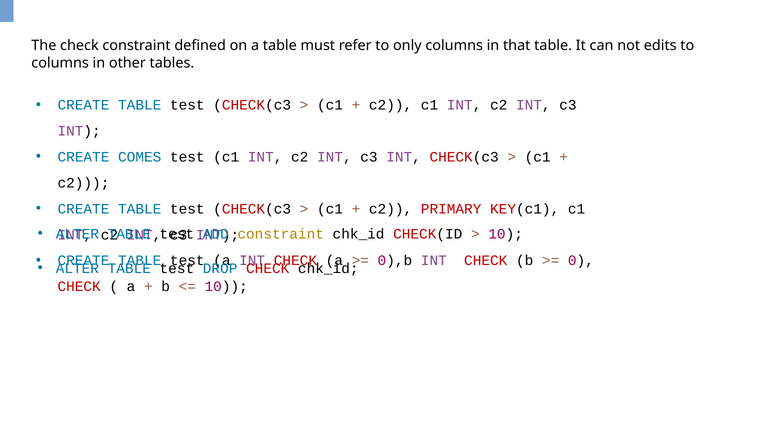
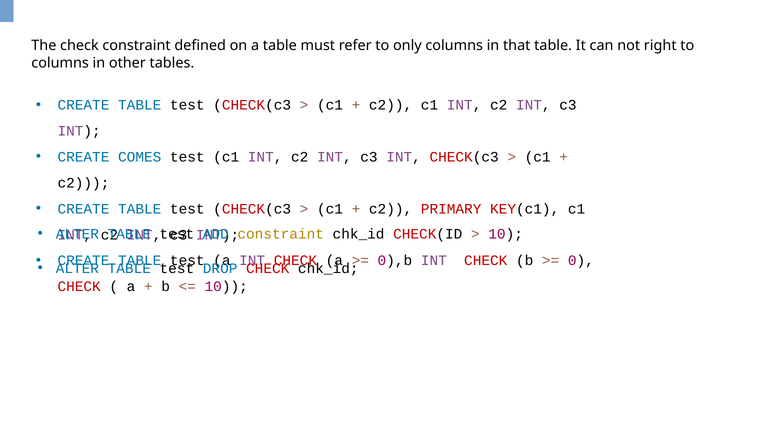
edits: edits -> right (660, 46)
